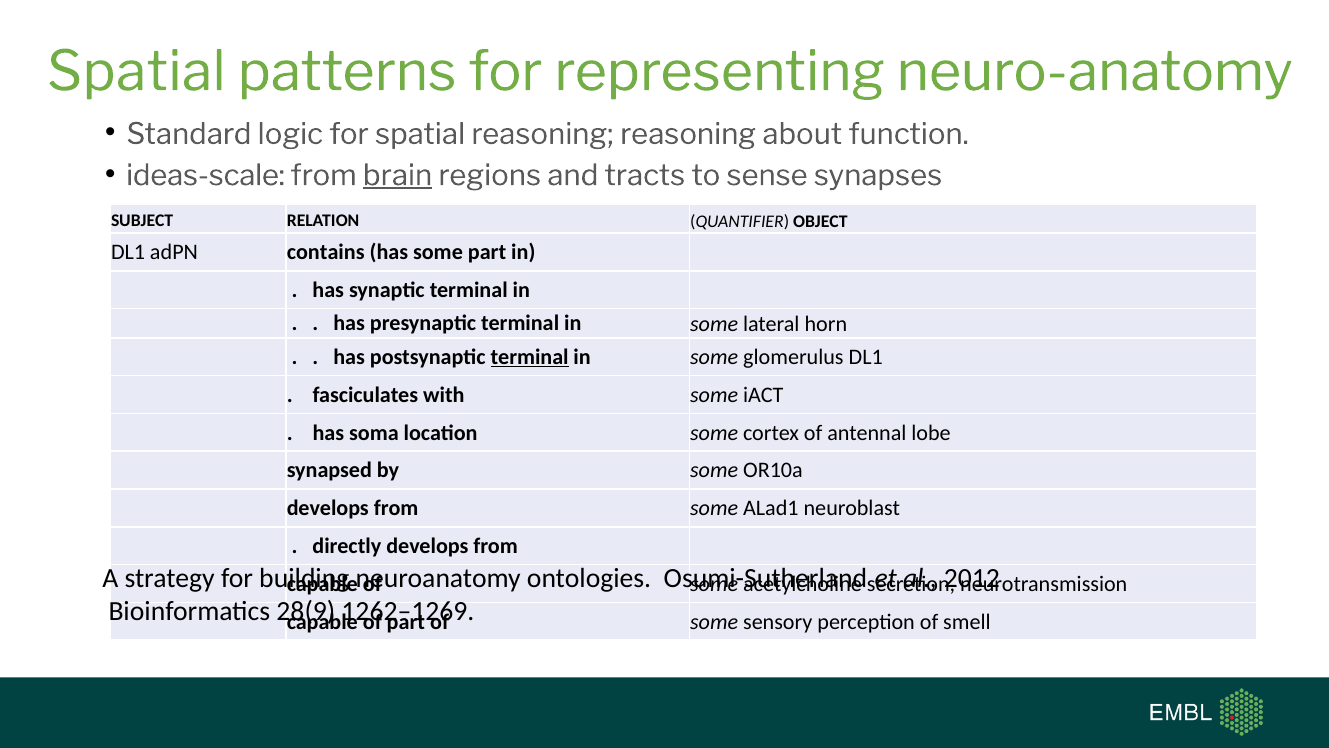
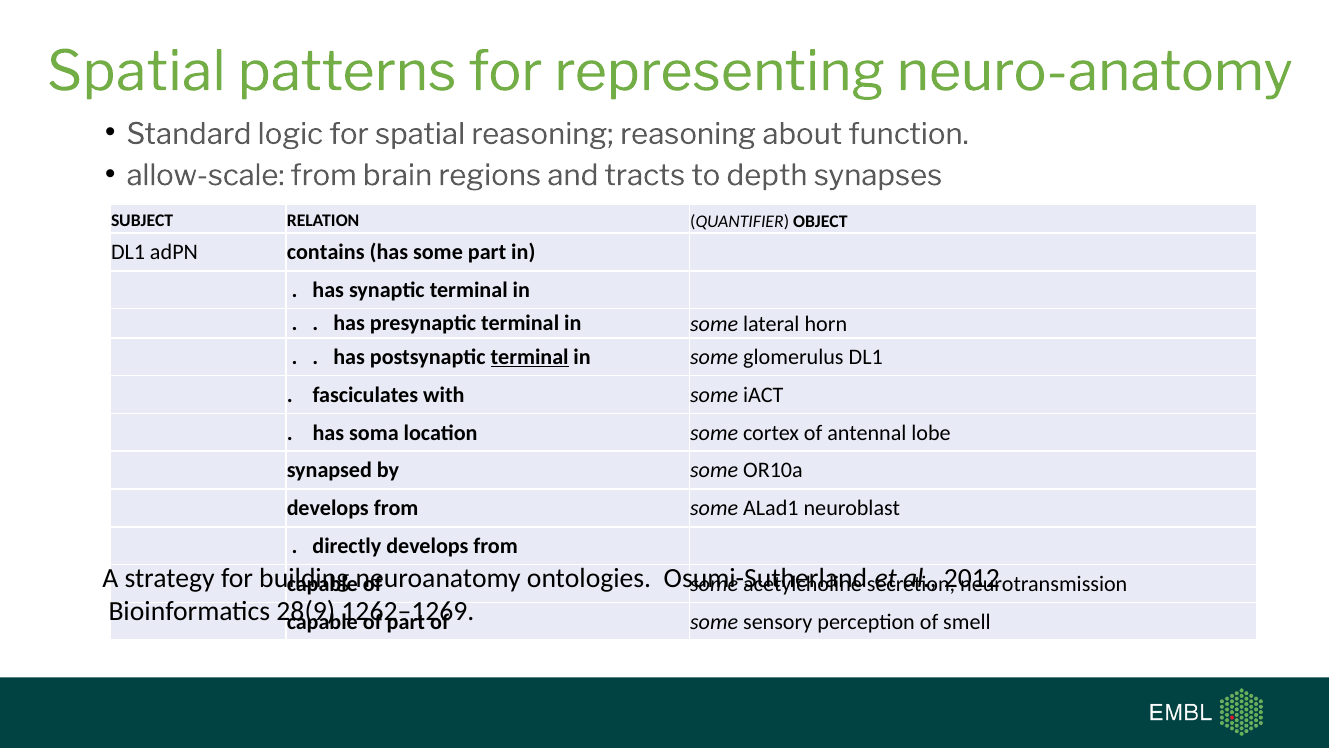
ideas-scale: ideas-scale -> allow-scale (205, 175)
brain underline: present -> none (398, 175)
sense: sense -> depth (767, 175)
